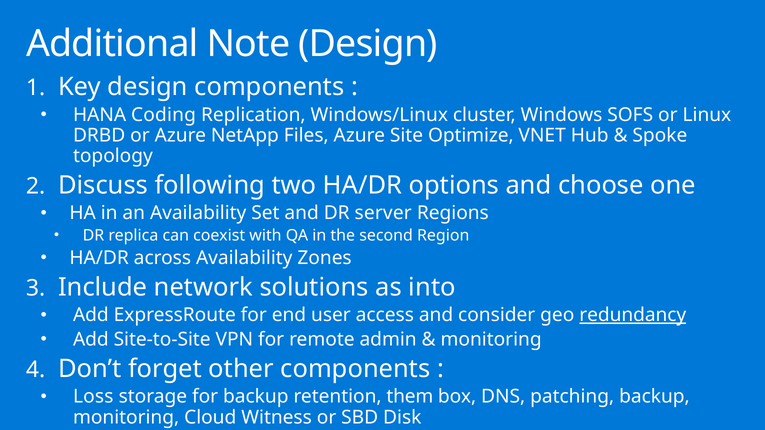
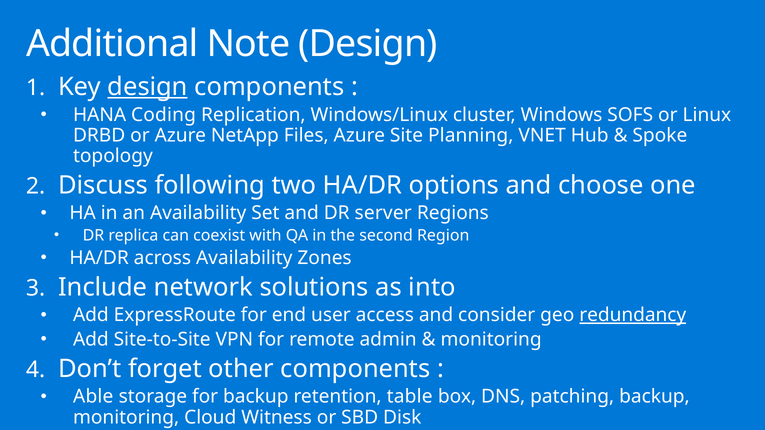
design underline: none -> present (148, 87)
Optimize: Optimize -> Planning (471, 136)
Loss: Loss -> Able (93, 397)
them: them -> table (410, 397)
